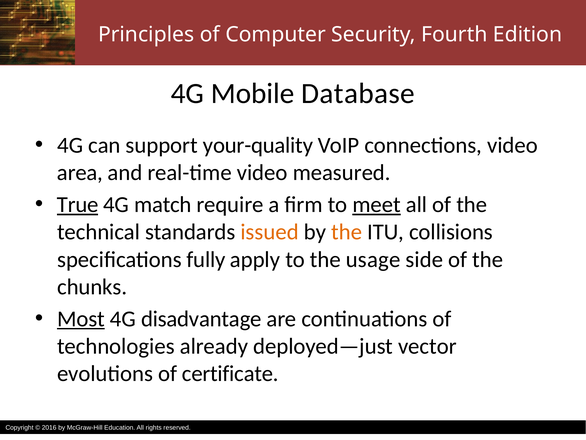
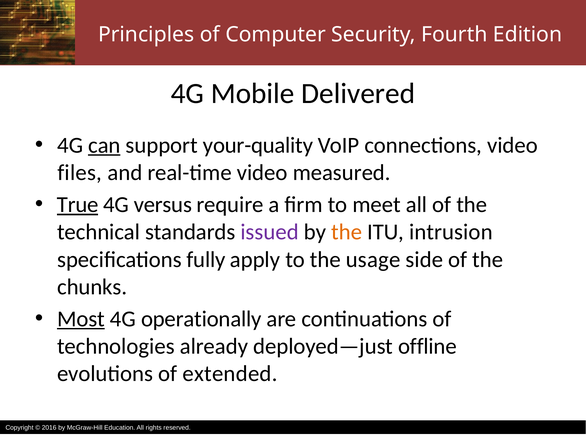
Database: Database -> Delivered (358, 93)
can underline: none -> present (104, 145)
area: area -> files (80, 173)
match: match -> versus (163, 204)
meet underline: present -> none (377, 204)
issued colour: orange -> purple (270, 232)
collisions: collisions -> intrusion (451, 232)
disadvantage: disadvantage -> operationally (201, 318)
vector: vector -> offline (427, 346)
certificate: certificate -> extended (230, 373)
